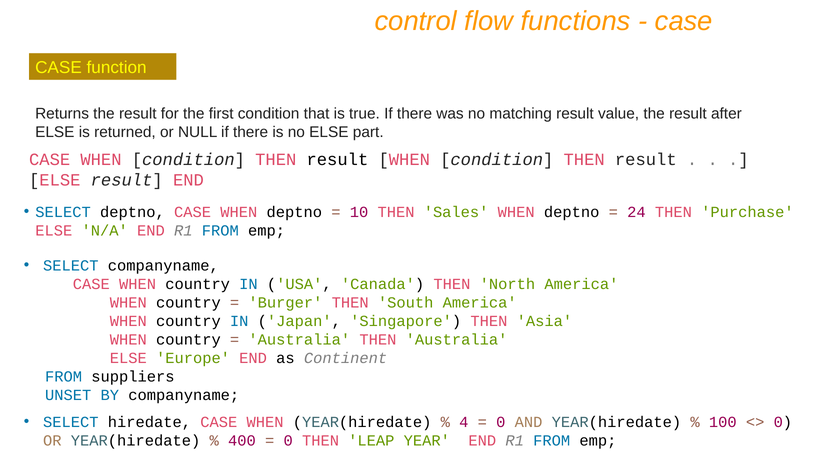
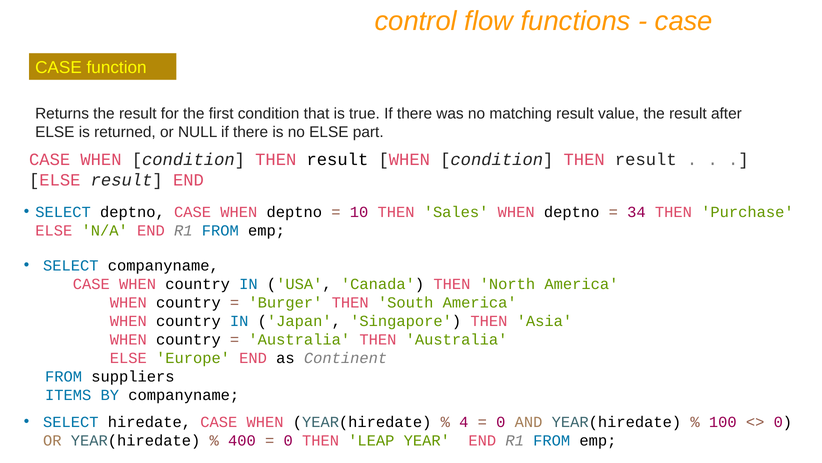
24: 24 -> 34 (636, 212)
UNSET: UNSET -> ITEMS (68, 395)
